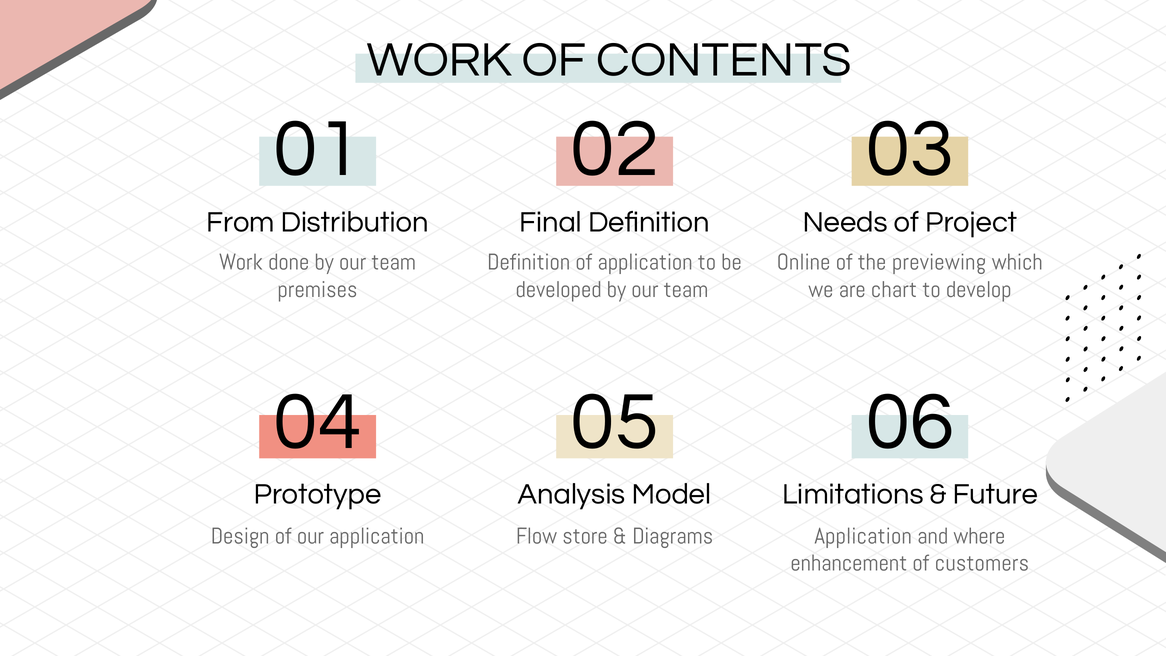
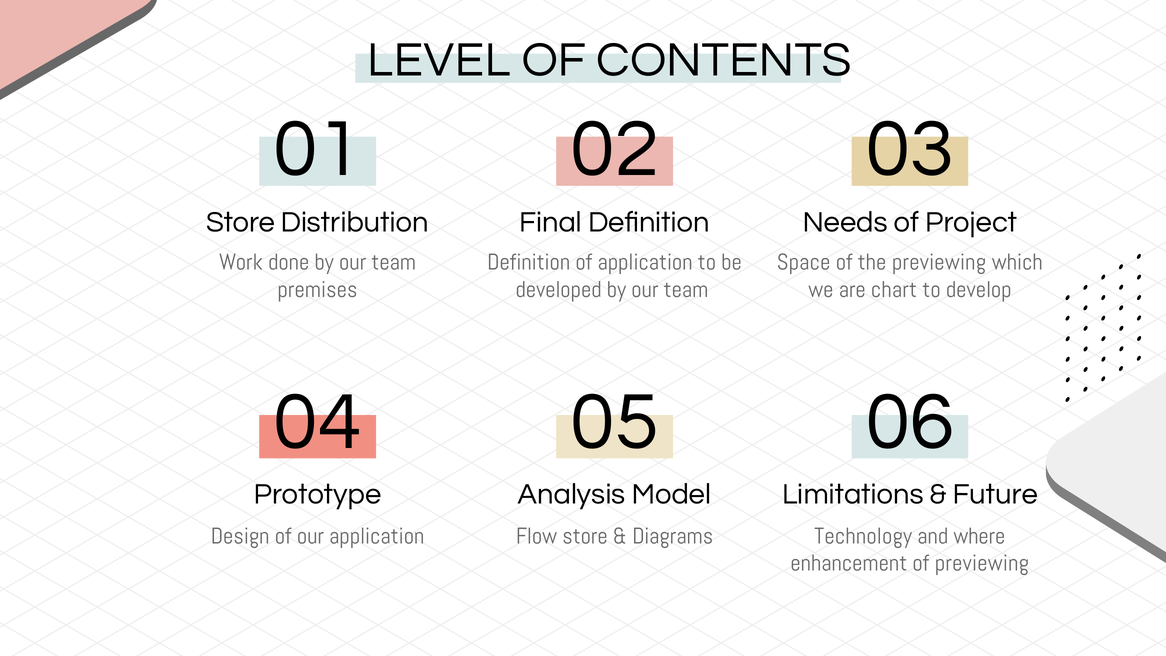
WORK: WORK -> LEVEL (439, 60)
From: From -> Store (241, 222)
Online: Online -> Space (804, 262)
Application: Application -> Technology (863, 536)
of customers: customers -> previewing (982, 563)
